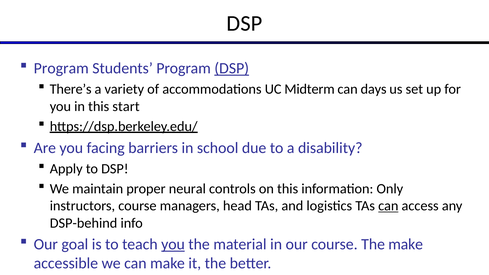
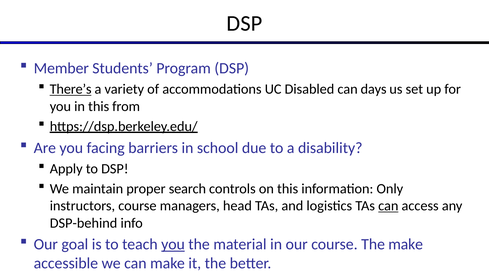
Program: Program -> Member (61, 68)
DSP underline: present -> none (232, 68)
There’s underline: none -> present (71, 89)
Midterm: Midterm -> Disabled (309, 89)
start: start -> from (126, 106)
neural: neural -> search (187, 189)
